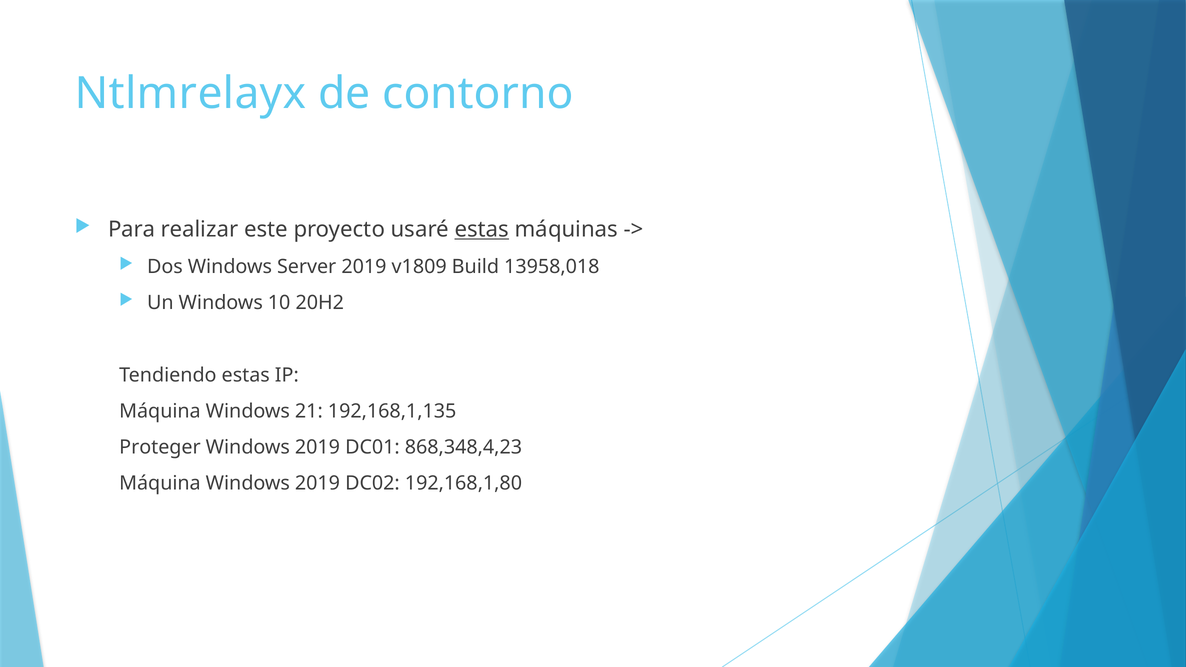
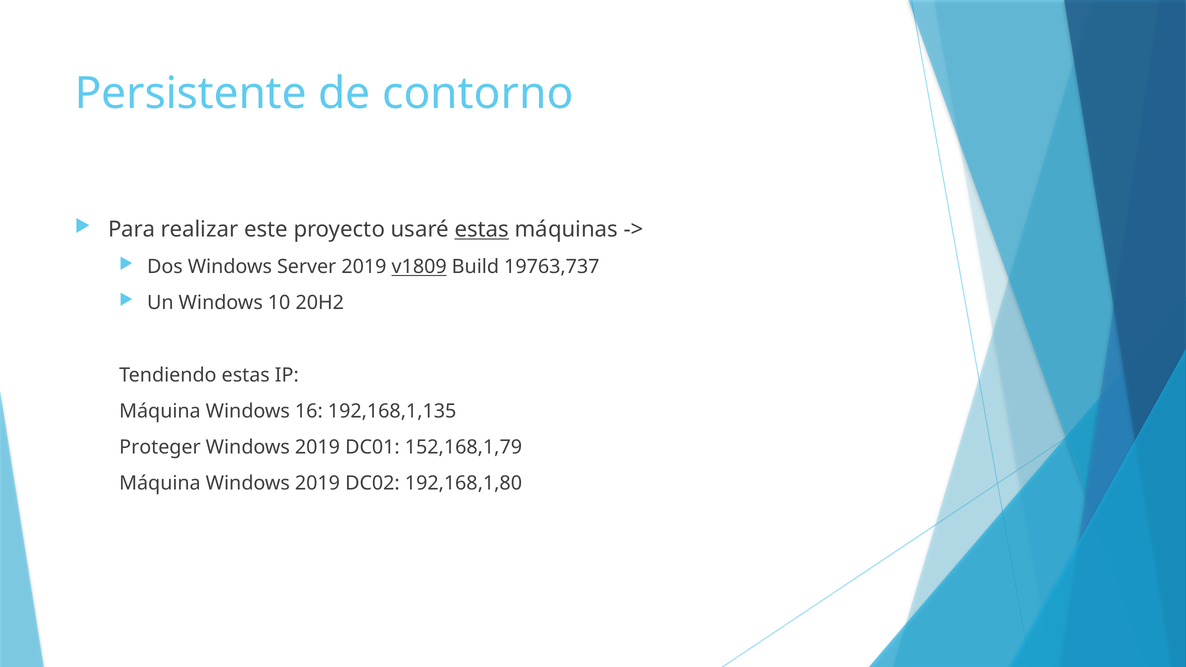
Ntlmrelayx: Ntlmrelayx -> Persistente (191, 94)
v1809 underline: none -> present (419, 267)
13958,018: 13958,018 -> 19763,737 (552, 267)
21: 21 -> 16 (309, 411)
868,348,4,23: 868,348,4,23 -> 152,168,1,79 (463, 447)
